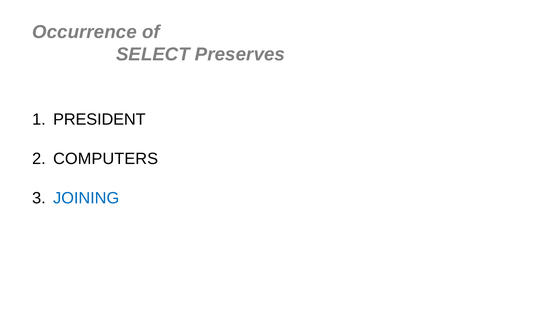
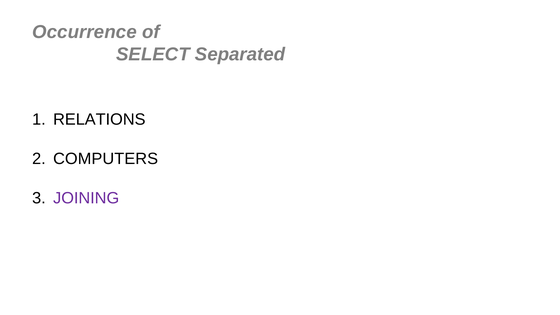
Preserves: Preserves -> Separated (240, 54)
PRESIDENT: PRESIDENT -> RELATIONS (99, 120)
JOINING colour: blue -> purple (86, 198)
